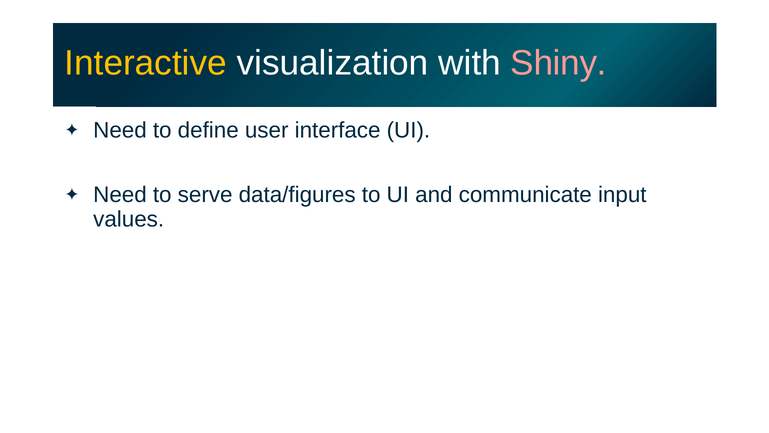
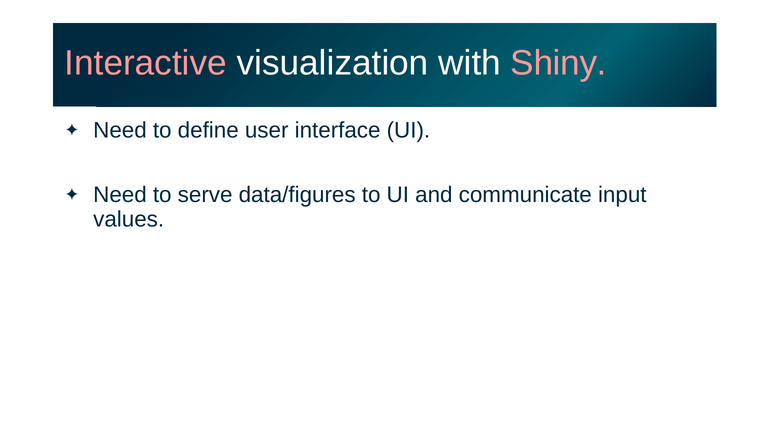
Interactive colour: yellow -> pink (146, 63)
